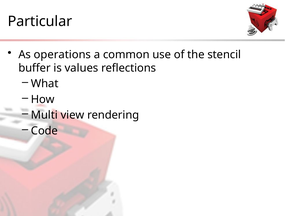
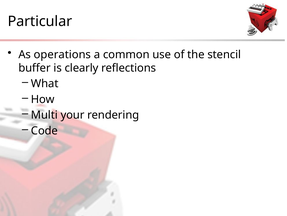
values: values -> clearly (82, 68)
view: view -> your (73, 115)
